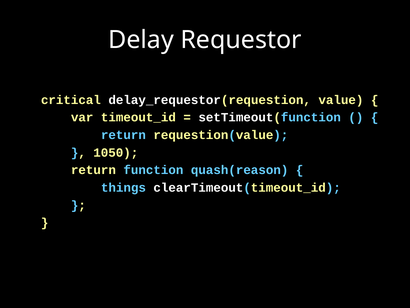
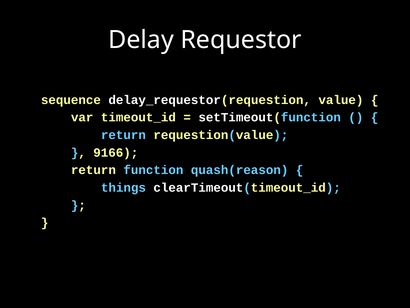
critical: critical -> sequence (71, 100)
1050: 1050 -> 9166 (116, 152)
